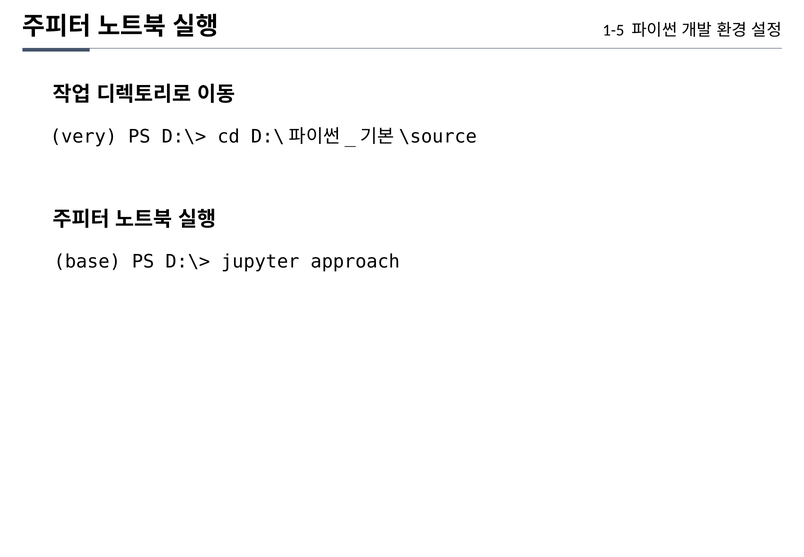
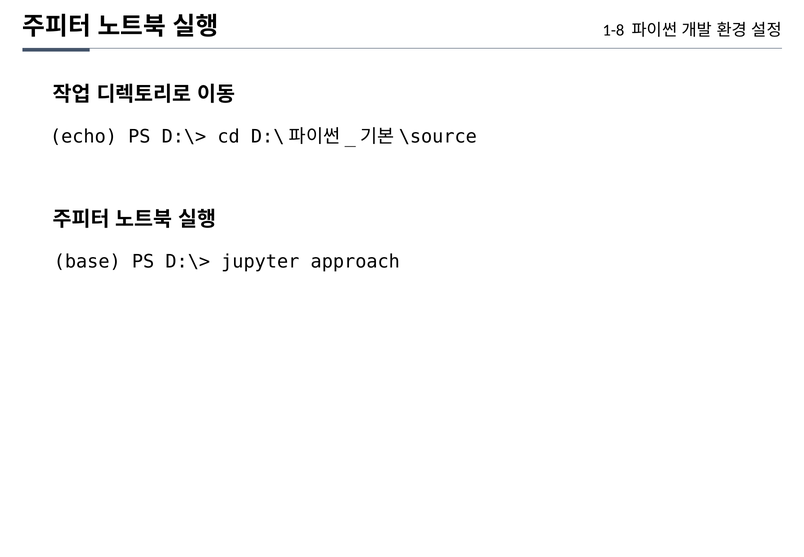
1-5: 1-5 -> 1-8 (613, 30)
very: very -> echo (83, 137)
